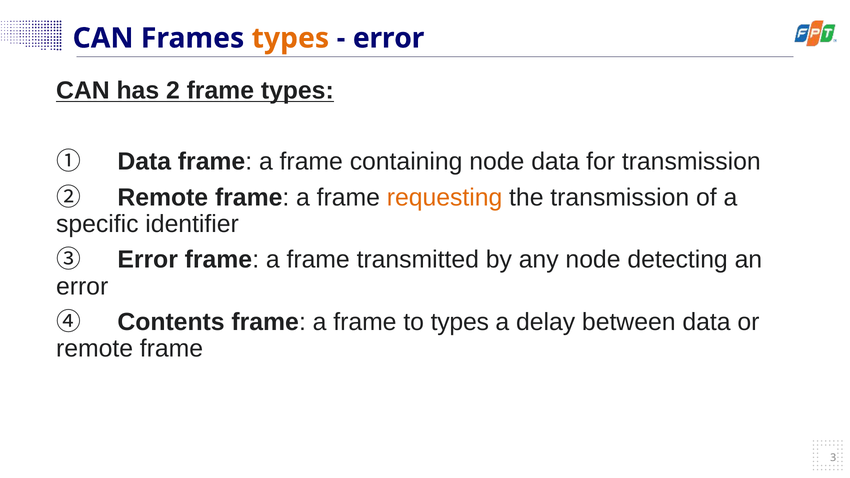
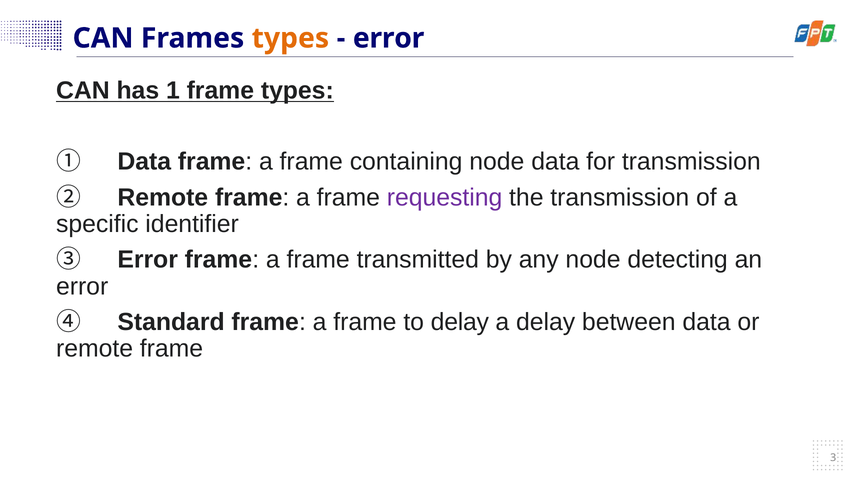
2: 2 -> 1 (173, 91)
requesting colour: orange -> purple (445, 197)
Contents: Contents -> Standard (171, 322)
to types: types -> delay (460, 322)
